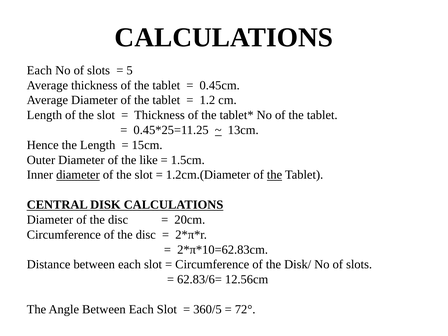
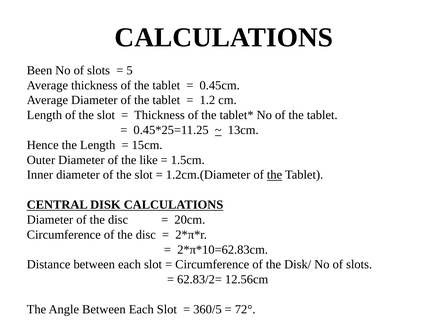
Each: Each -> Been (40, 70)
diameter underline: present -> none (78, 175)
62.83/6=: 62.83/6= -> 62.83/2= (199, 279)
